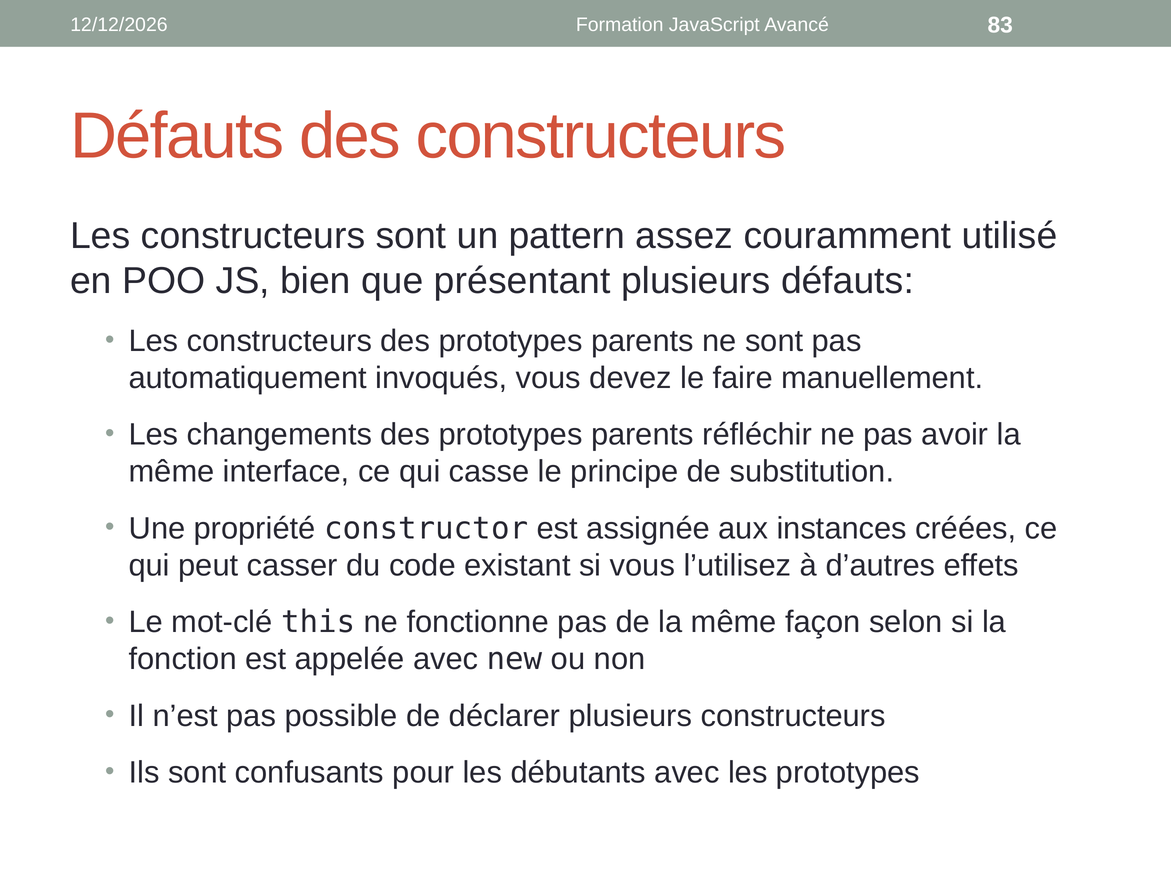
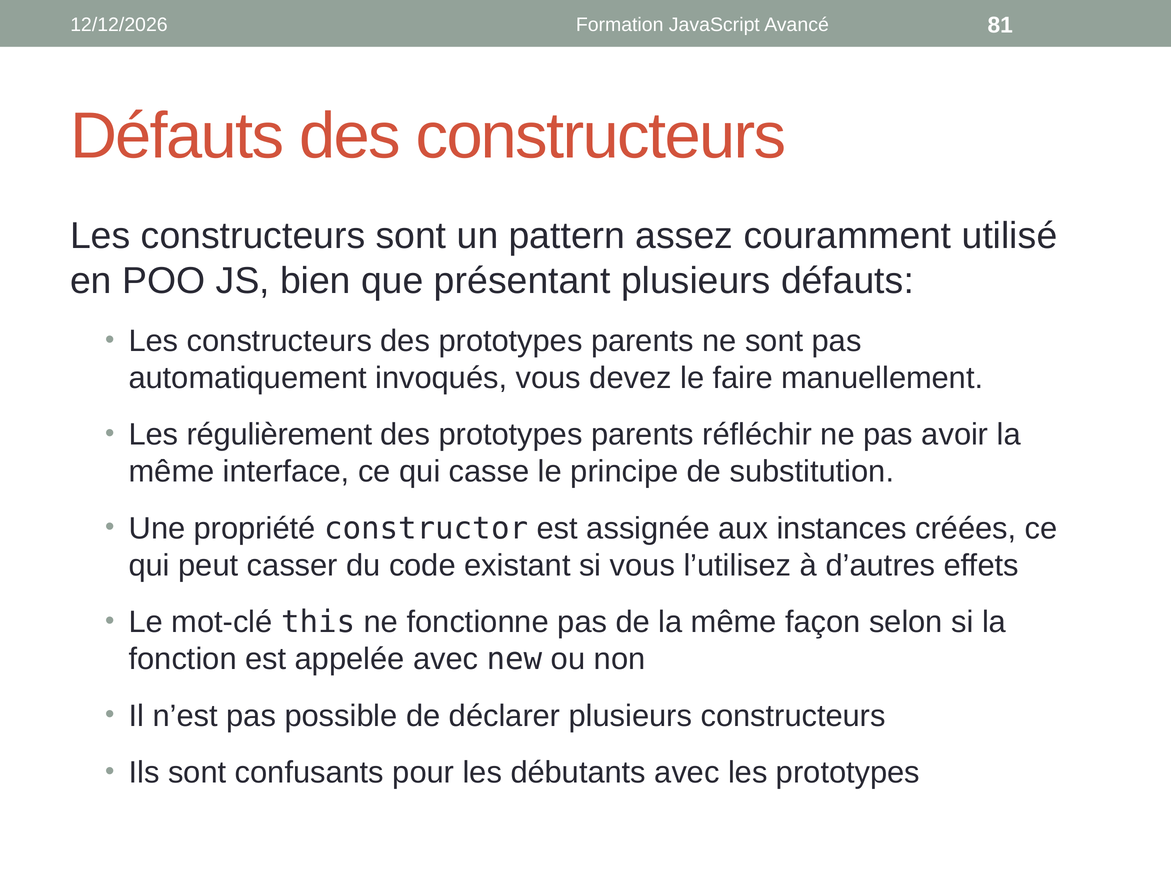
83: 83 -> 81 (1000, 25)
changements: changements -> régulièrement (280, 434)
